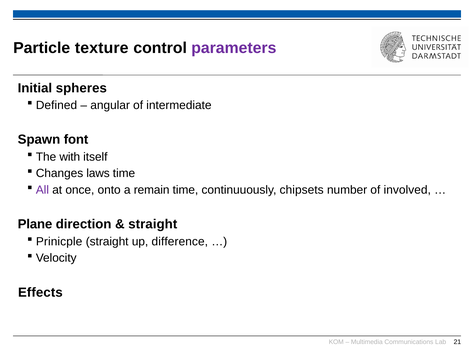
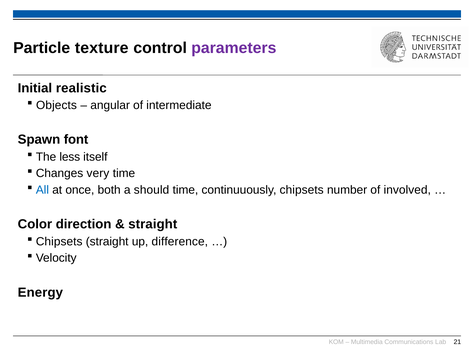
spheres: spheres -> realistic (81, 88)
Defined: Defined -> Objects (56, 105)
with: with -> less (70, 157)
laws: laws -> very (98, 174)
All colour: purple -> blue (42, 190)
onto: onto -> both (109, 190)
remain: remain -> should (152, 190)
Plane: Plane -> Color (35, 225)
Prinicple: Prinicple -> Chipsets (59, 242)
Effects: Effects -> Energy (40, 293)
